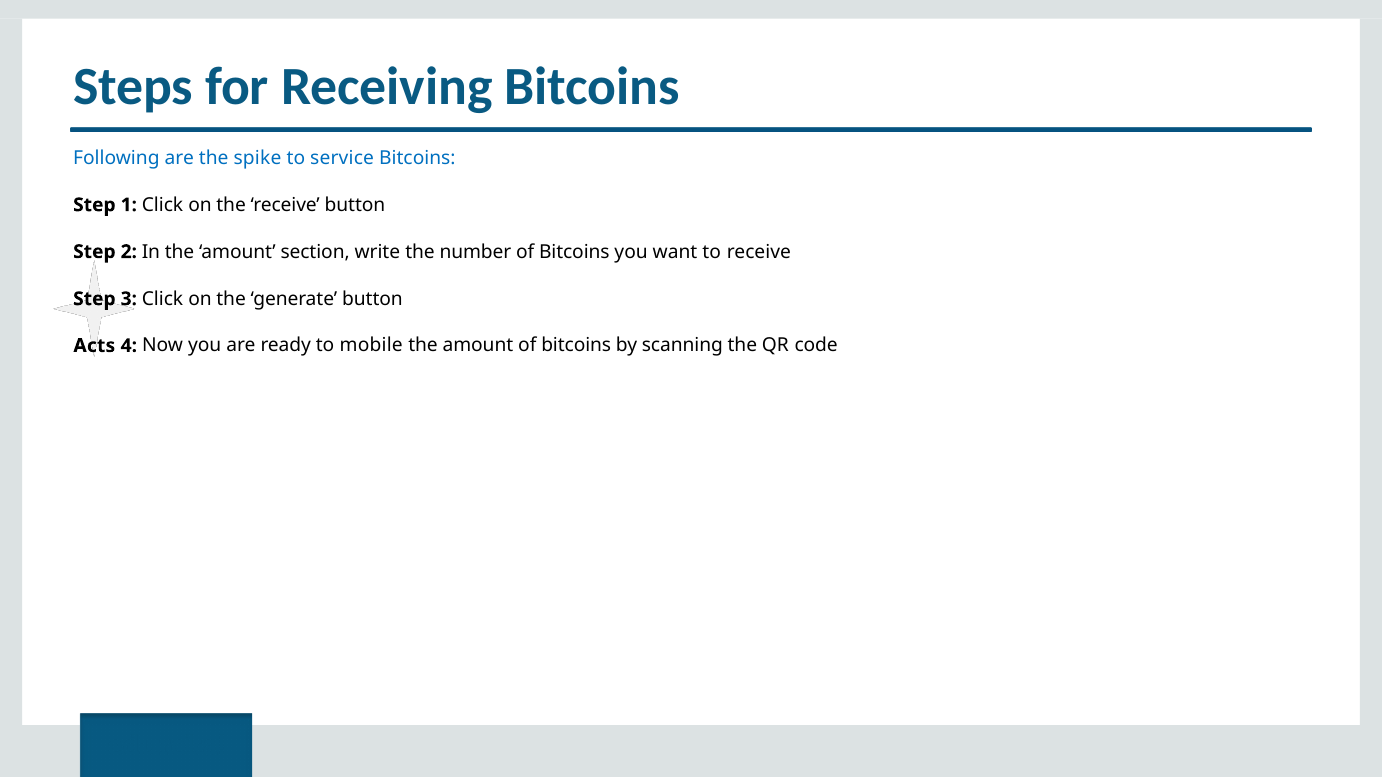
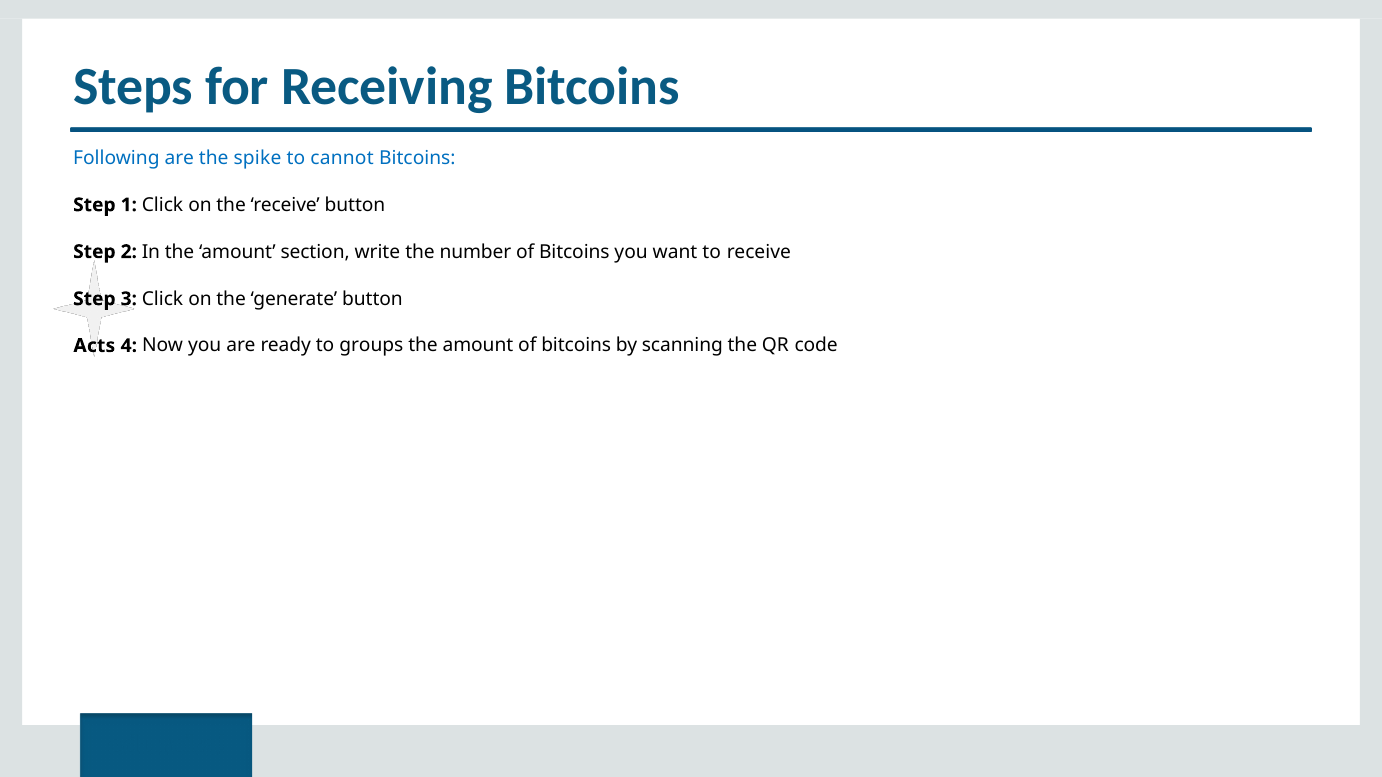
service: service -> cannot (342, 158)
mobile: mobile -> groups (371, 346)
